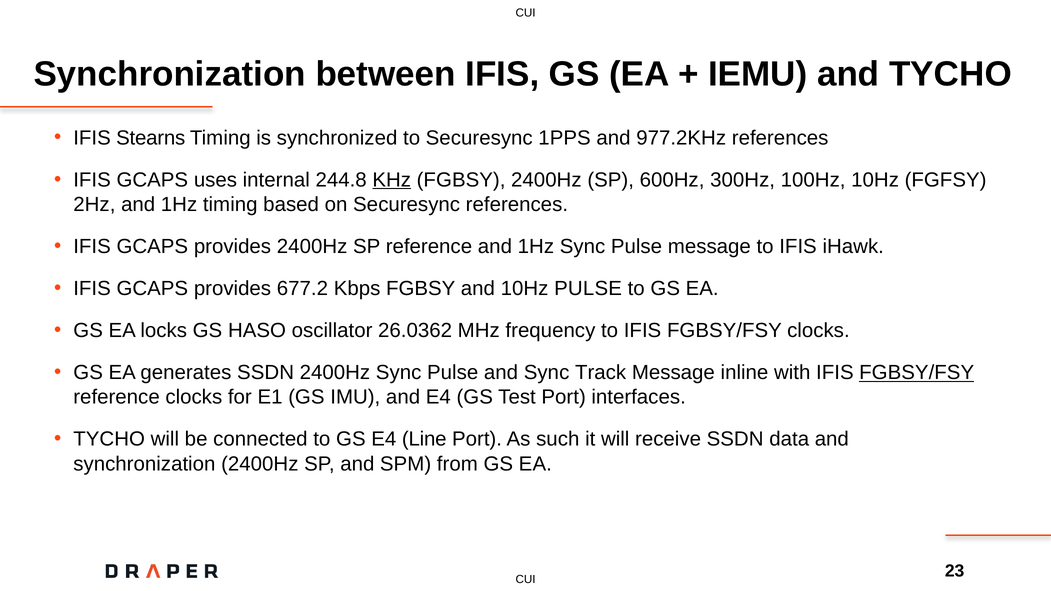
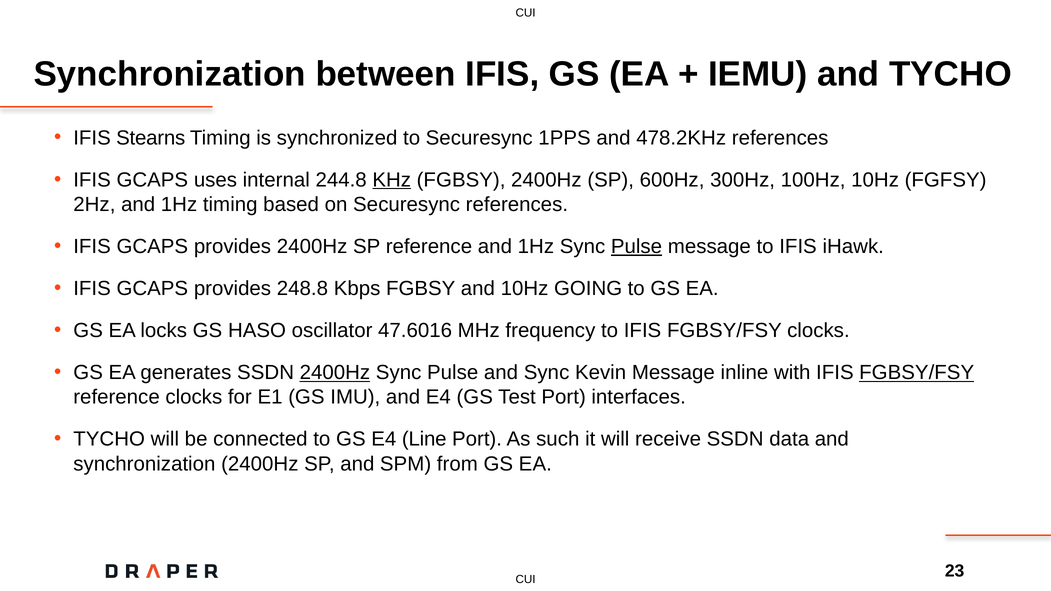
977.2KHz: 977.2KHz -> 478.2KHz (681, 138)
Pulse underline: none -> present (637, 247)
677.2: 677.2 -> 248.8 (302, 289)
10Hz PULSE: PULSE -> GOING (588, 289)
26.0362: 26.0362 -> 47.6016 (415, 331)
2400Hz underline: none -> present (335, 373)
Track: Track -> Kevin (601, 373)
